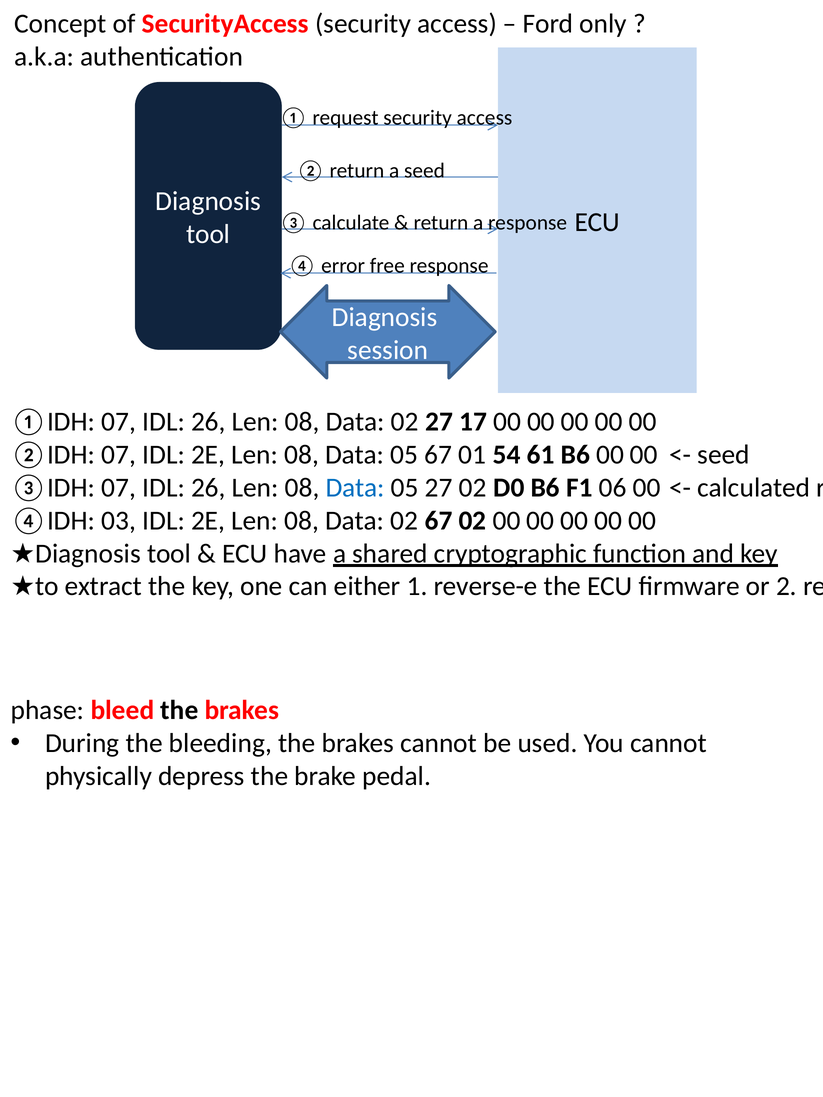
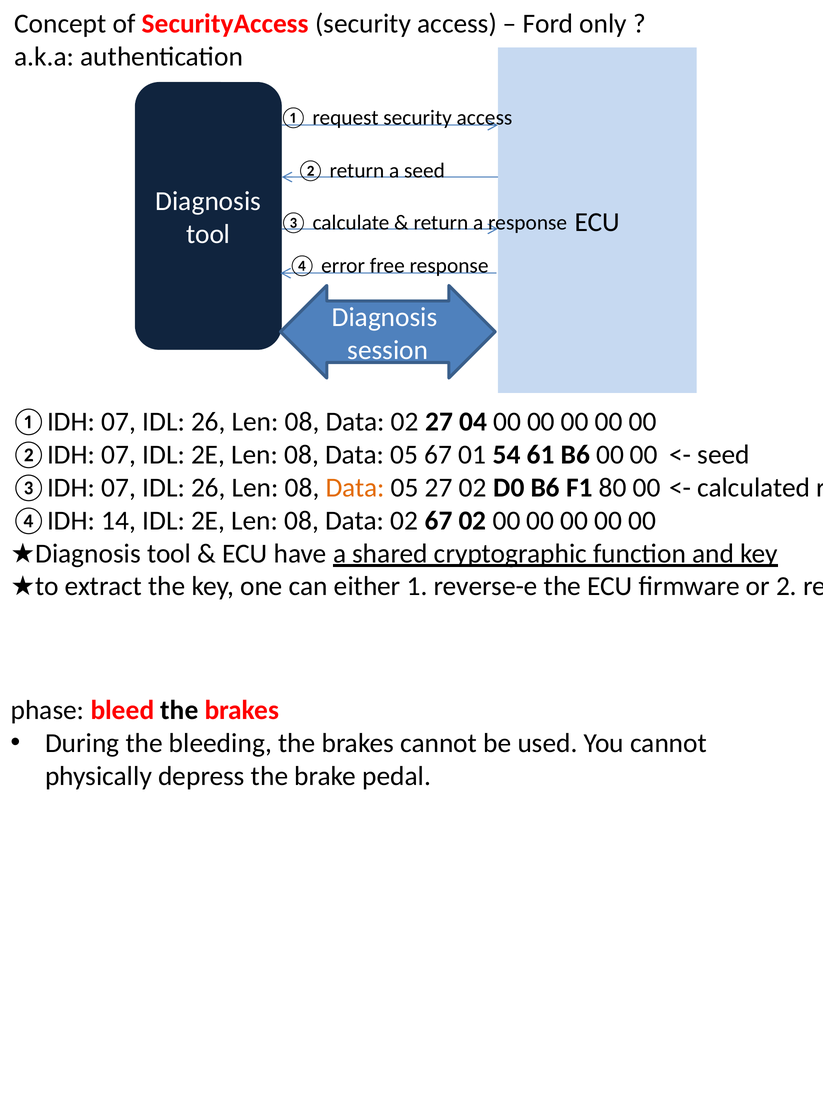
17: 17 -> 04 (473, 422)
Data colour: blue -> orange (355, 488)
06: 06 -> 80 (613, 488)
03: 03 -> 14 (119, 521)
